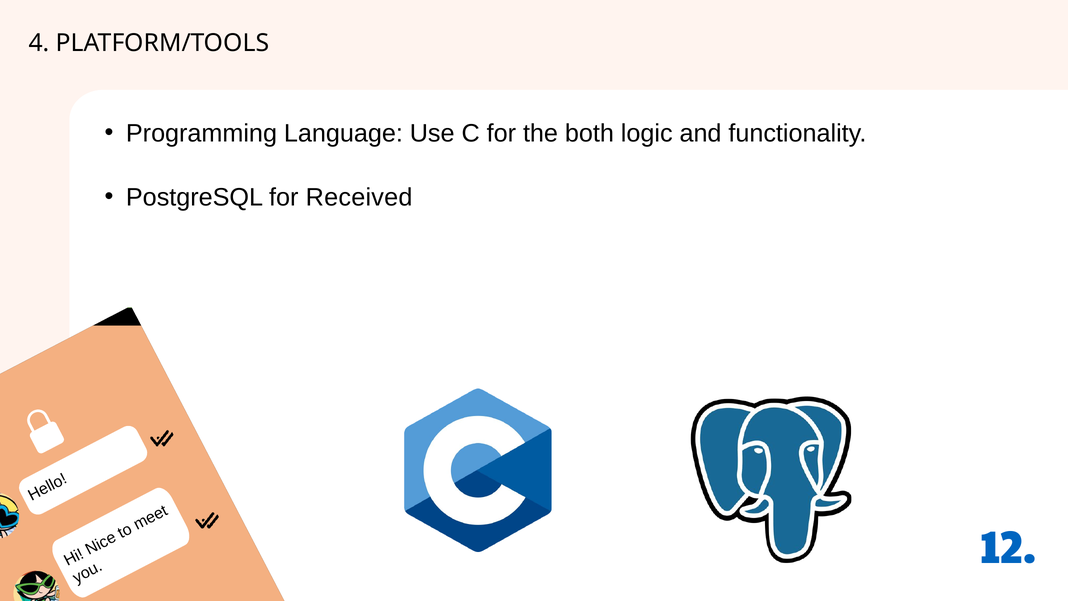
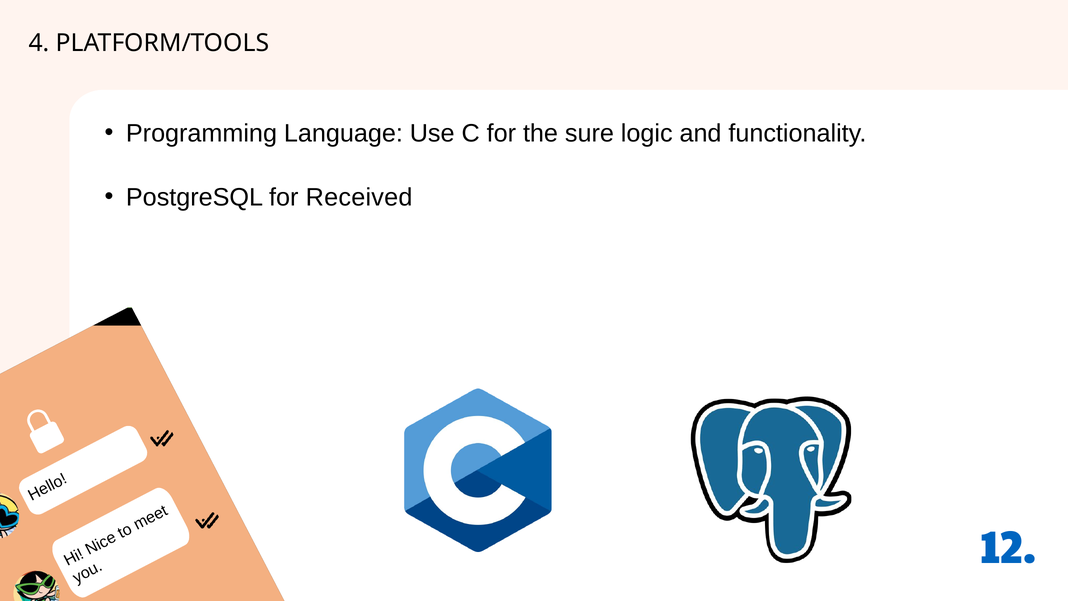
both: both -> sure (589, 133)
